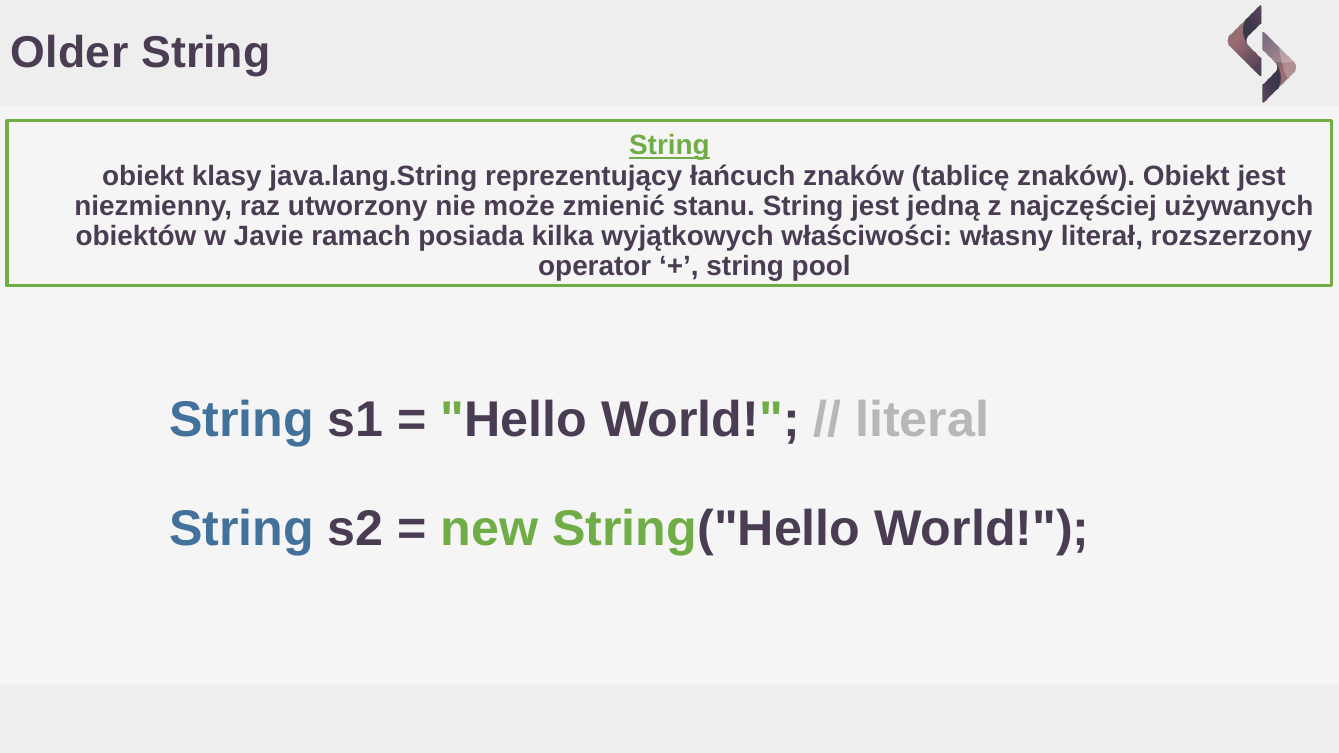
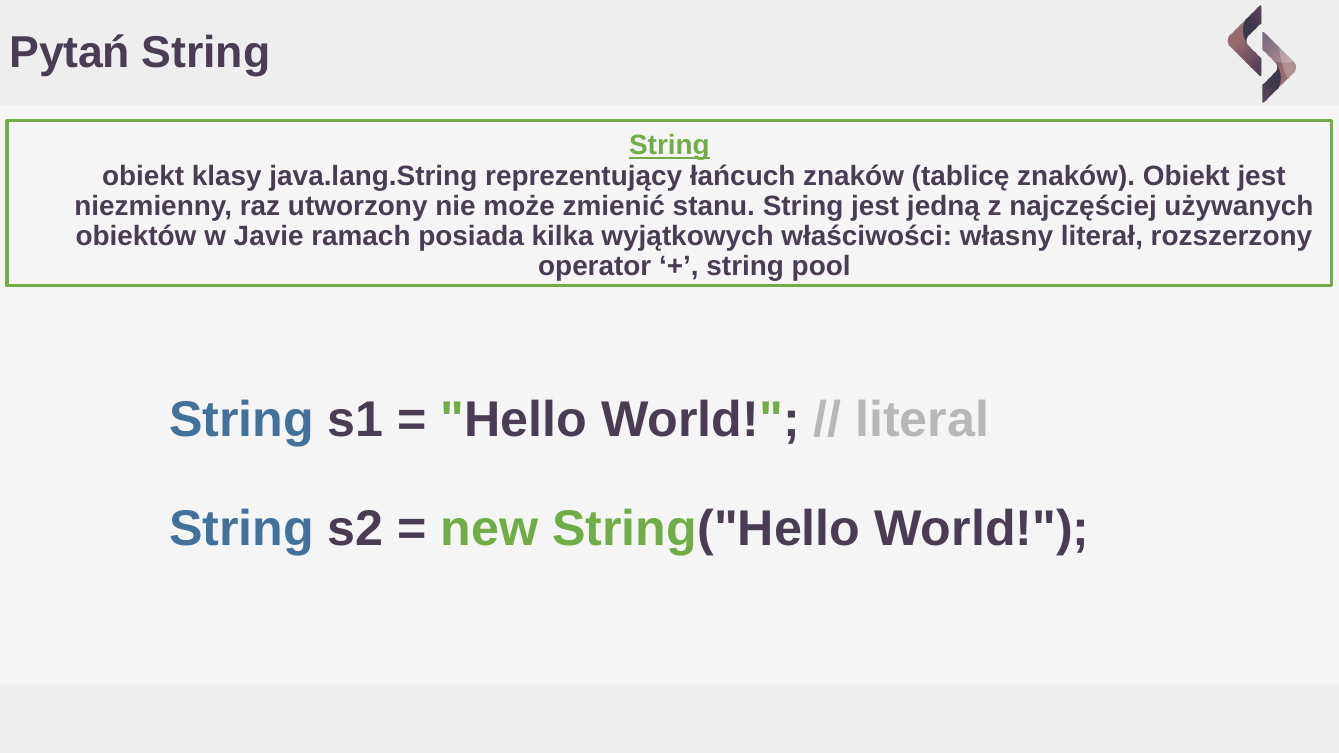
Older: Older -> Pytań (70, 53)
